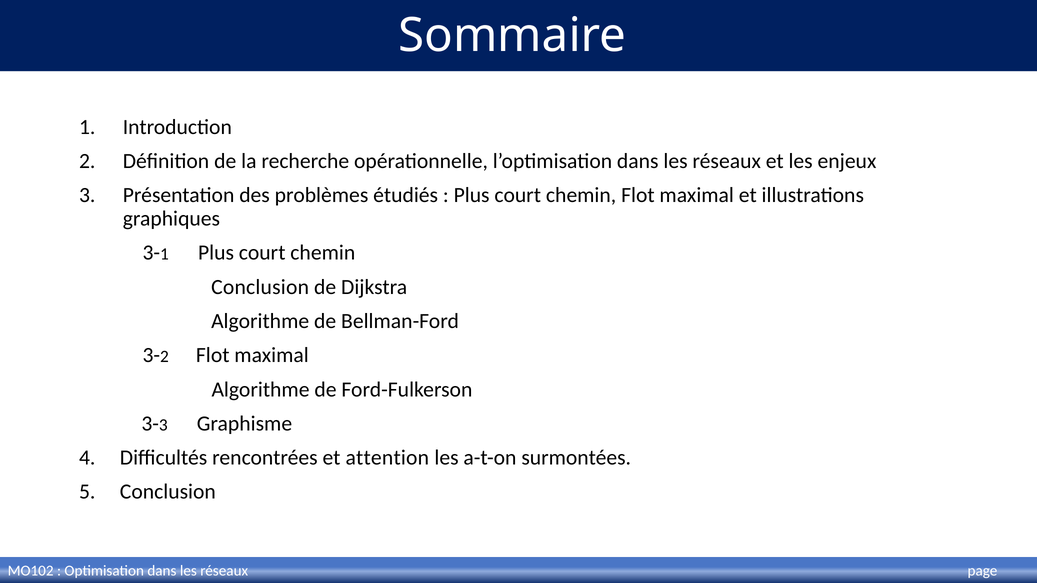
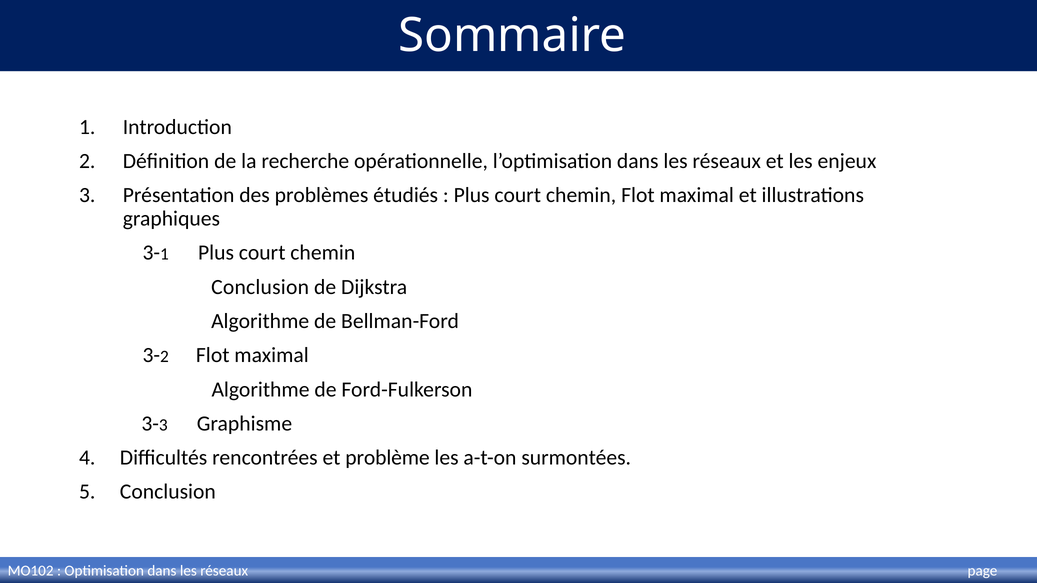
attention: attention -> problème (387, 458)
